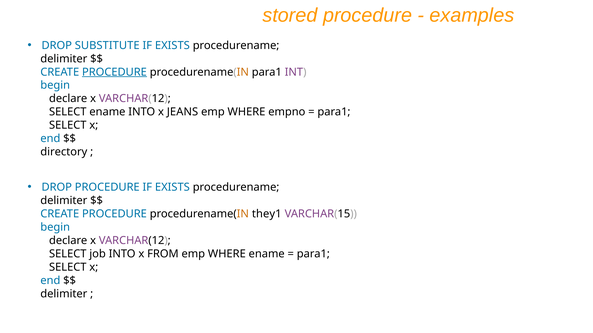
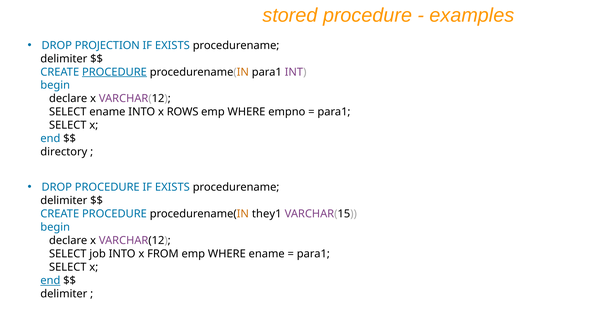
SUBSTITUTE: SUBSTITUTE -> PROJECTION (107, 45)
JEANS: JEANS -> ROWS (183, 112)
end underline: none -> present (50, 281)
